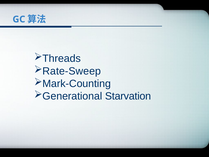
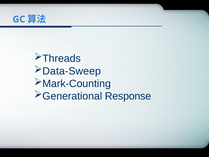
Rate-Sweep: Rate-Sweep -> Data-Sweep (72, 71)
Starvation: Starvation -> Response (128, 96)
